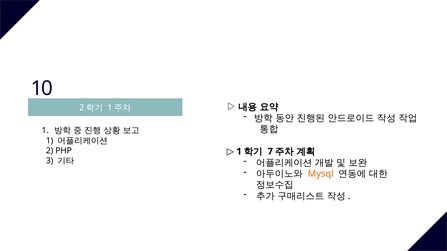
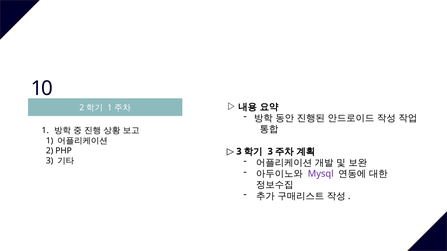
1: 1 -> 3 (239, 152)
7: 7 -> 3 (270, 152)
Mysql colour: orange -> purple (321, 174)
